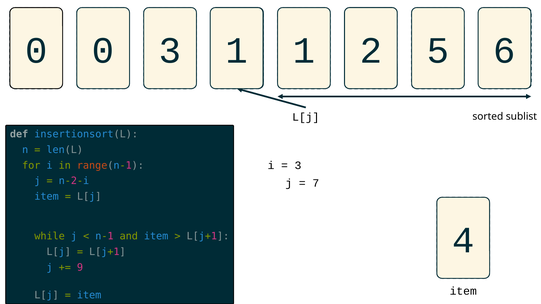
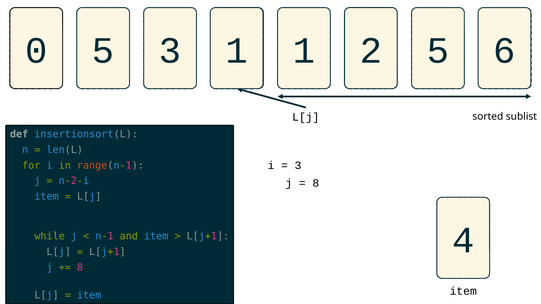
0 0: 0 -> 5 (103, 51)
7: 7 -> 8 (316, 183)
9: 9 -> 8 (80, 268)
